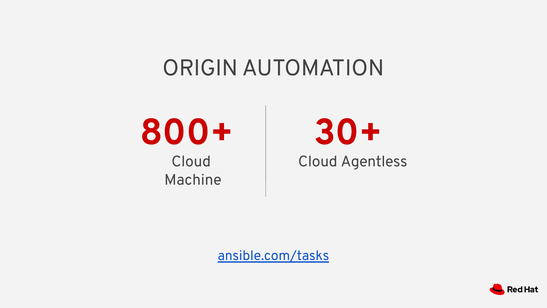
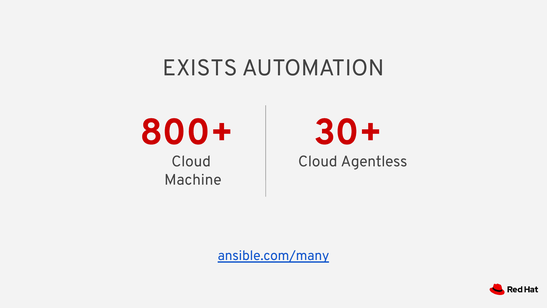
ORIGIN: ORIGIN -> EXISTS (200, 68)
ansible.com/tasks: ansible.com/tasks -> ansible.com/many (273, 255)
